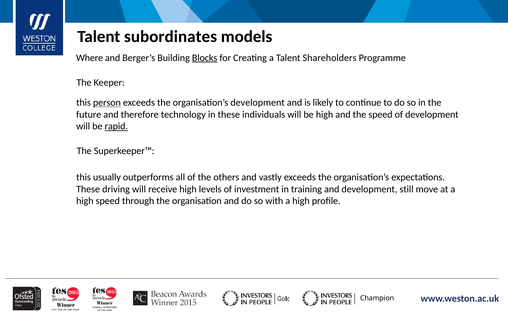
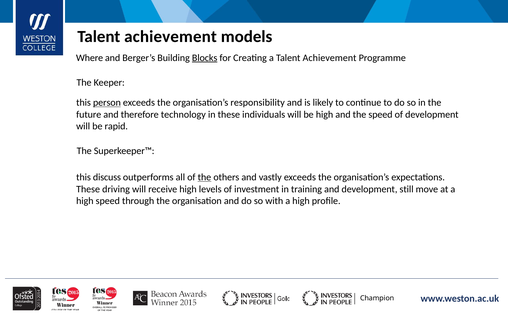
subordinates: subordinates -> achievement (171, 37)
a Talent Shareholders: Shareholders -> Achievement (330, 58)
organisation’s development: development -> responsibility (258, 103)
rapid underline: present -> none (116, 127)
usually: usually -> discuss (107, 177)
the underline: none -> present (204, 177)
